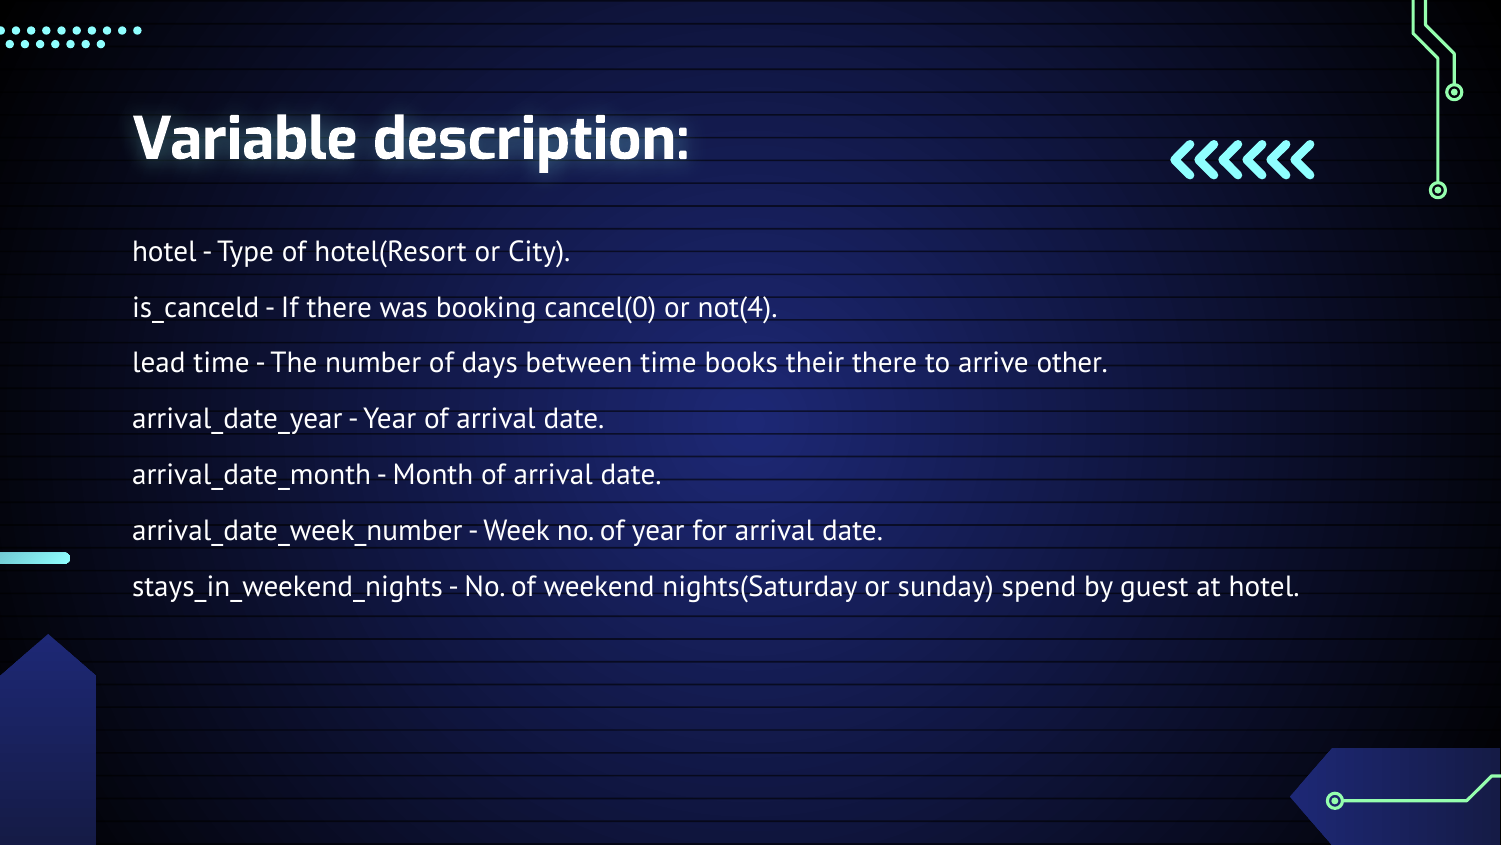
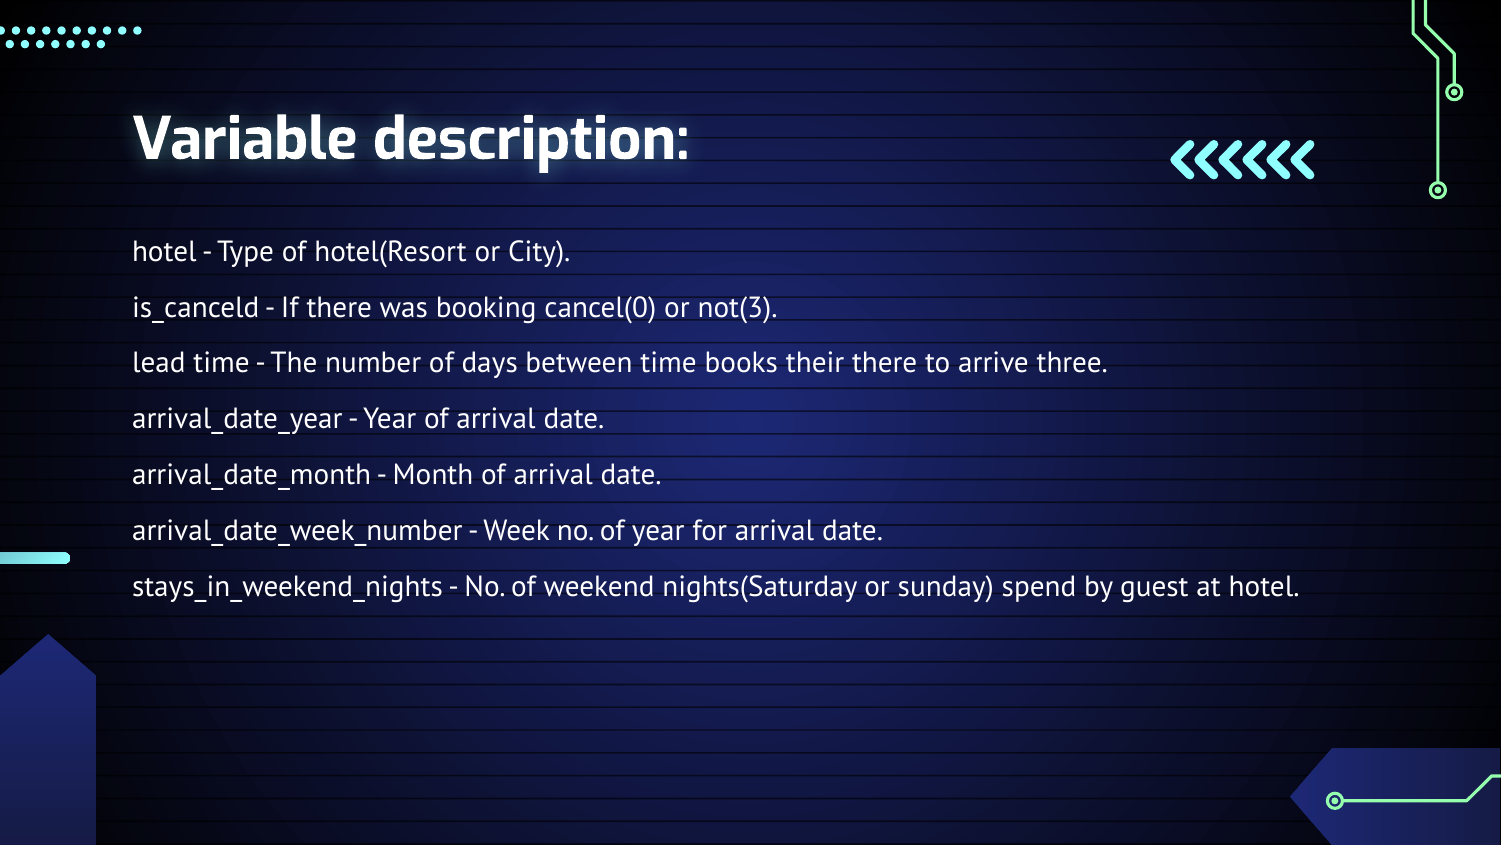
not(4: not(4 -> not(3 (738, 307)
other: other -> three (1072, 363)
